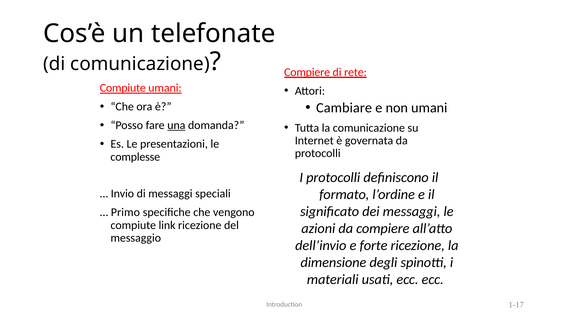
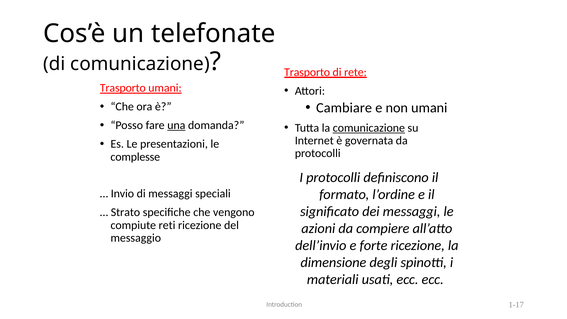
Compiere: Compiere -> Trasporto (307, 72)
Compiute: Compiute -> Trasporto (123, 88)
comunicazione underline: none -> present (369, 128)
Primo: Primo -> Strato (125, 212)
link: link -> reti (167, 225)
